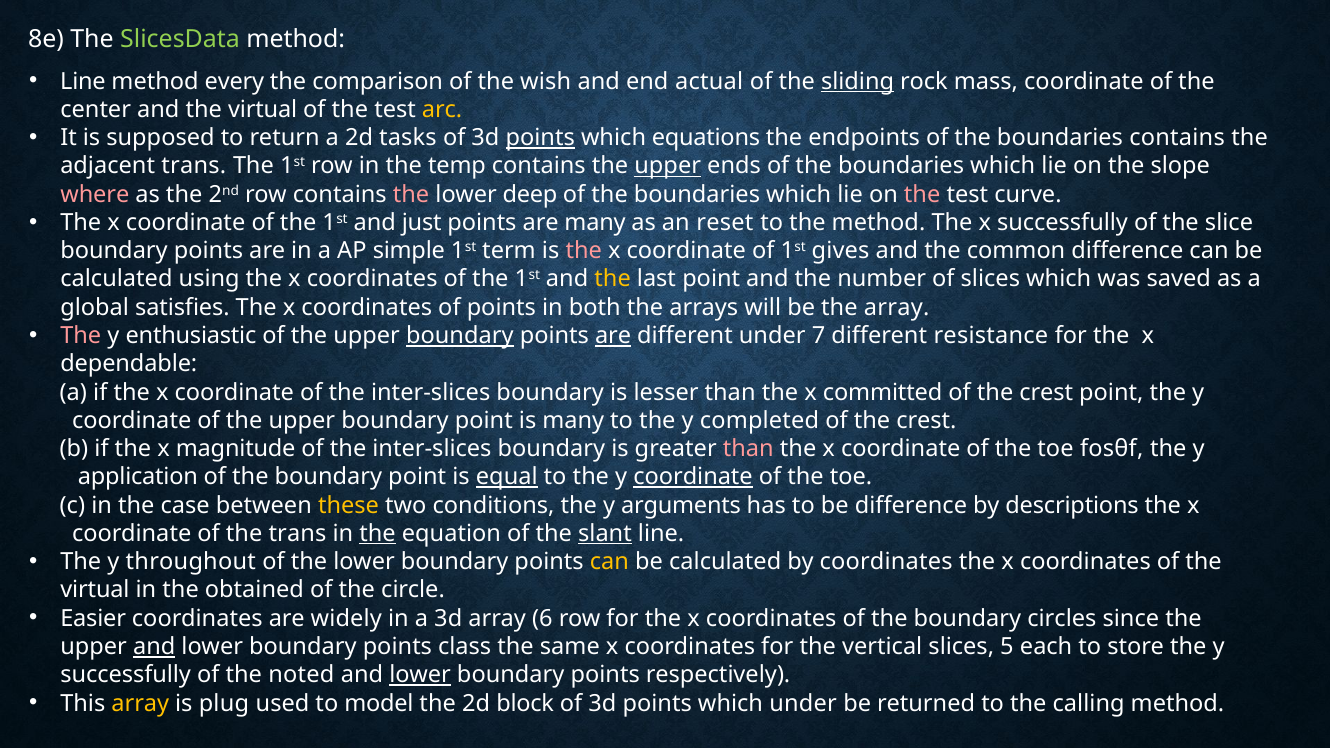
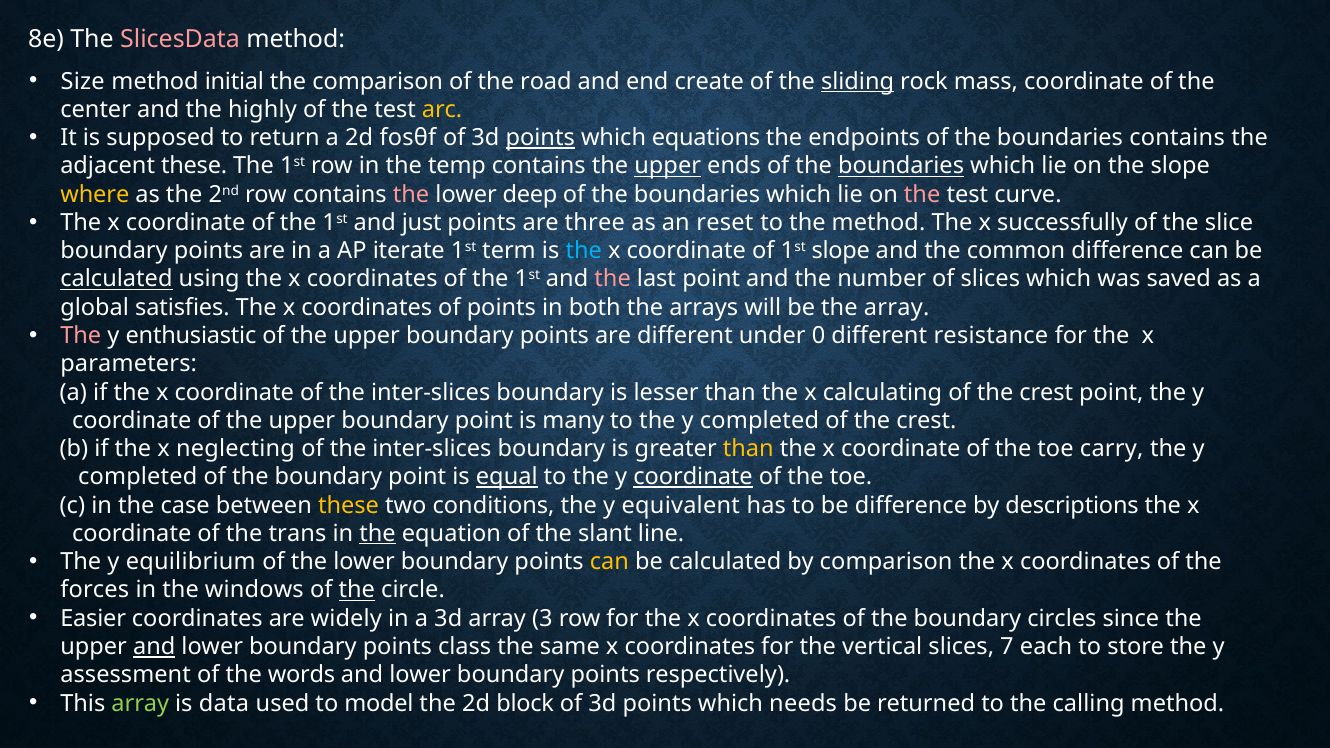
SlicesData colour: light green -> pink (180, 39)
Line: Line -> Size (83, 81)
every: every -> initial (234, 81)
wish: wish -> road (546, 81)
actual: actual -> create (709, 81)
and the virtual: virtual -> highly (262, 110)
tasks: tasks -> fosθf (408, 138)
adjacent trans: trans -> these (194, 166)
boundaries underline: none -> present (901, 166)
where colour: pink -> yellow (95, 194)
are many: many -> three (595, 223)
simple: simple -> iterate (409, 251)
the colour: pink -> light blue (584, 251)
1st gives: gives -> slope (841, 251)
calculated underline: none -> present (116, 279)
the colour: yellow -> pink (613, 279)
boundary underline: present -> none (460, 336)
are underline: present -> none (613, 336)
7: 7 -> 0 (819, 336)
dependable: dependable -> parameters (129, 364)
committed: committed -> calculating (883, 392)
magnitude: magnitude -> neglecting (235, 449)
than colour: pink -> yellow (748, 449)
fosθf: fosθf -> carry (1112, 449)
application: application -> completed (138, 477)
arguments: arguments -> equivalent (681, 505)
slant underline: present -> none (605, 534)
throughout: throughout -> equilibrium (191, 562)
by coordinates: coordinates -> comparison (886, 562)
virtual: virtual -> forces (95, 590)
obtained: obtained -> windows (254, 590)
the underline: none -> present (357, 590)
6: 6 -> 3 (542, 619)
5: 5 -> 7 (1007, 647)
successfully: successfully -> assessment (126, 675)
noted: noted -> words (302, 675)
lower underline: present -> none (420, 675)
array colour: yellow -> light green (140, 703)
plug: plug -> data (224, 703)
which under: under -> needs (803, 703)
